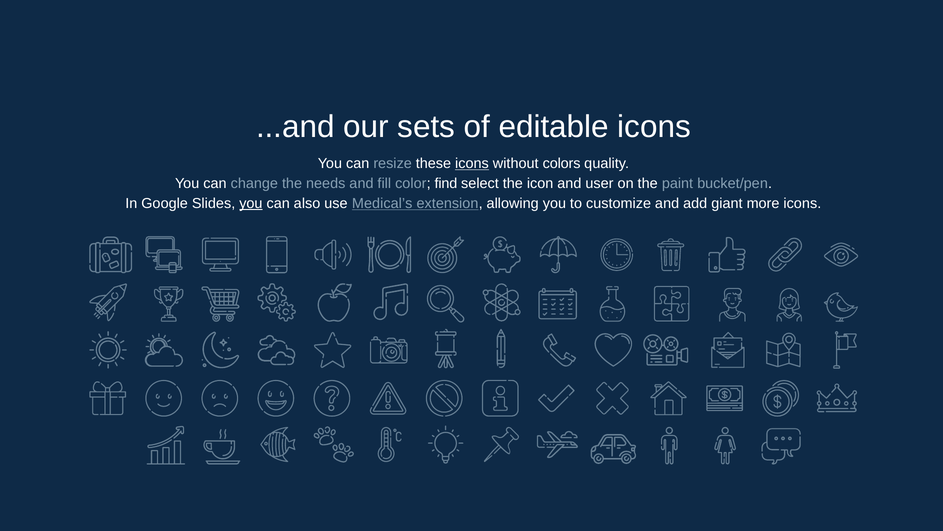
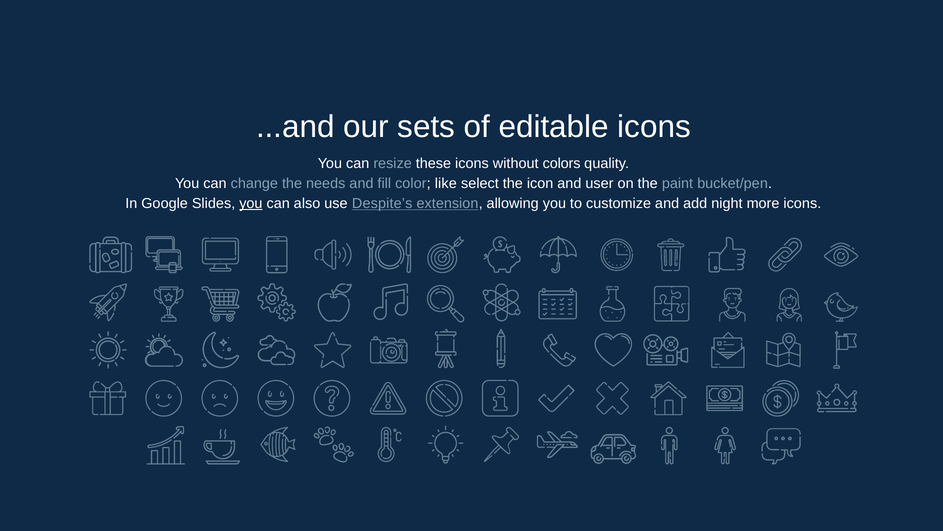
icons underline: present -> none (472, 163)
find: find -> like (446, 183)
Medical’s: Medical’s -> Despite’s (382, 203)
giant: giant -> night (727, 203)
